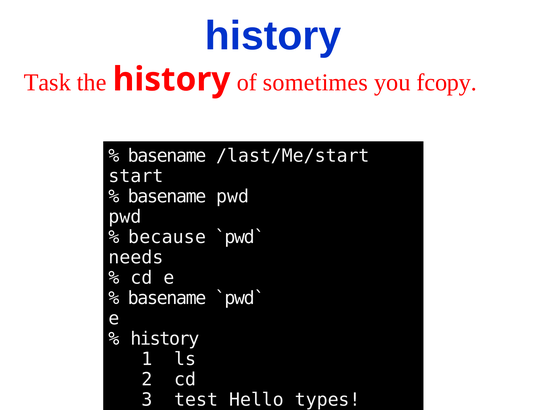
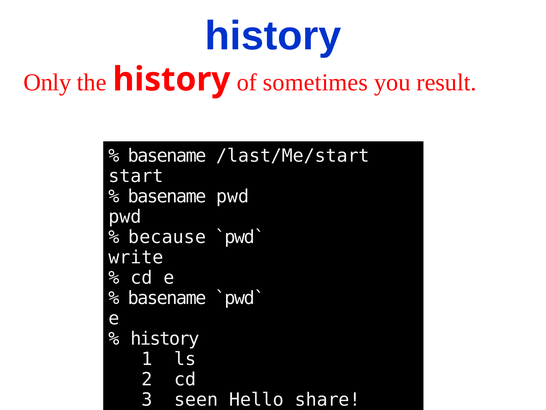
Task: Task -> Only (47, 82)
fcopy: fcopy -> result (447, 82)
needs: needs -> write (136, 257)
test: test -> seen (196, 399)
types: types -> share (328, 399)
